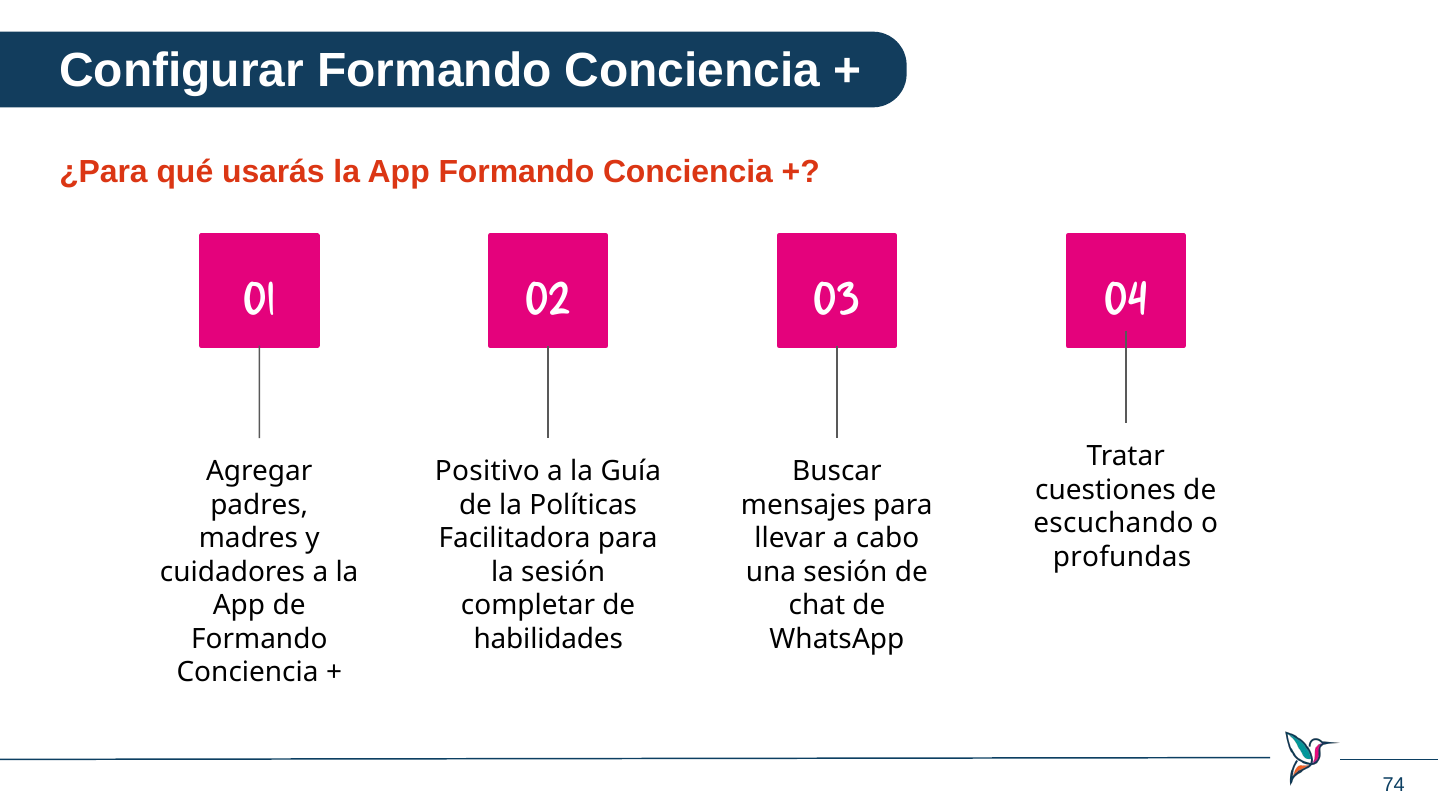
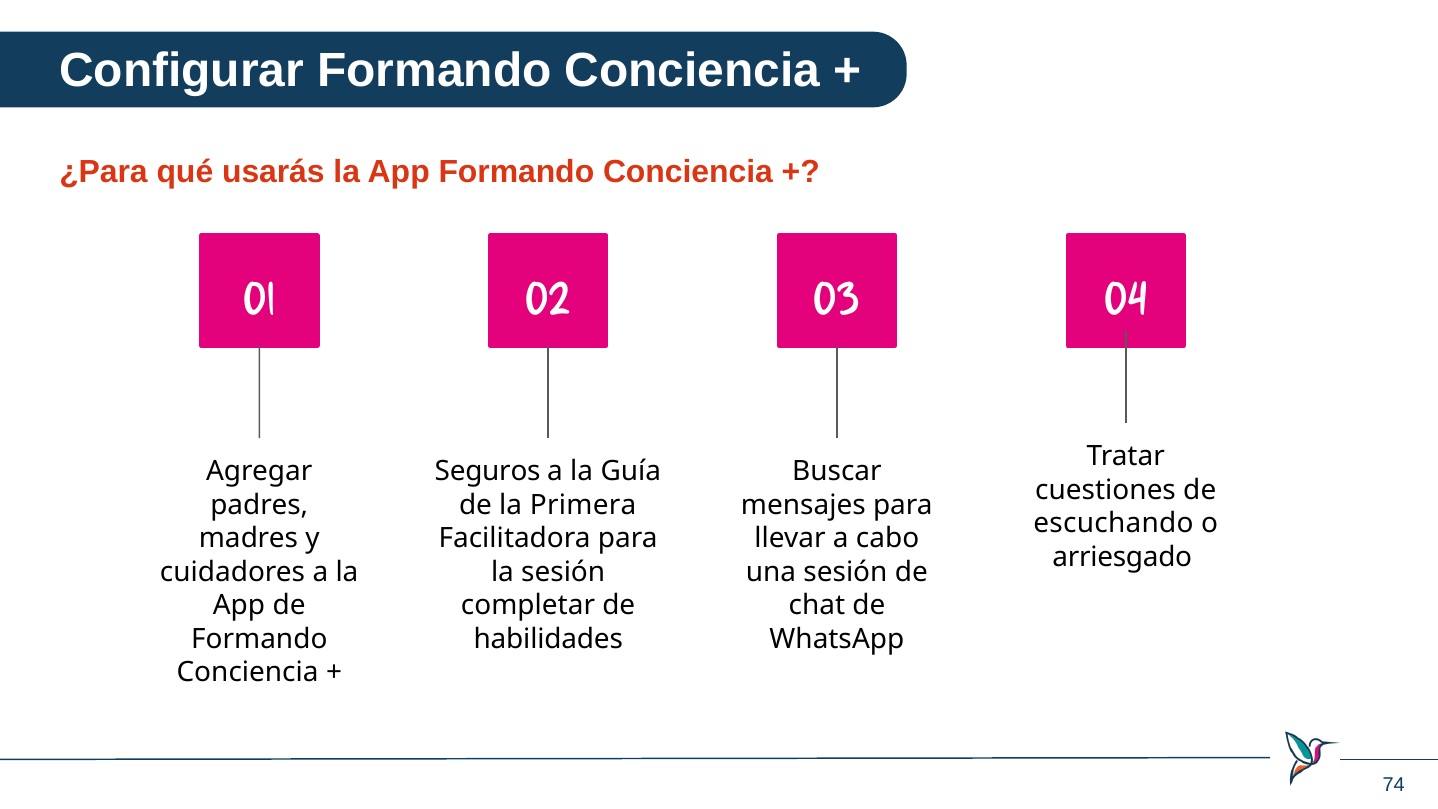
Positivo: Positivo -> Seguros (488, 471)
Políticas: Políticas -> Primera (583, 505)
profundas: profundas -> arriesgado (1122, 557)
